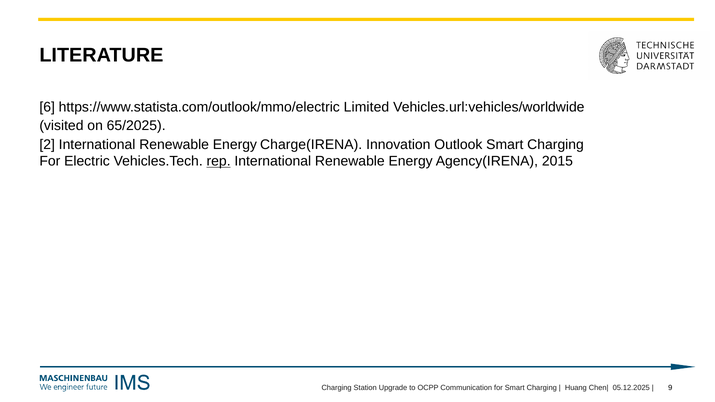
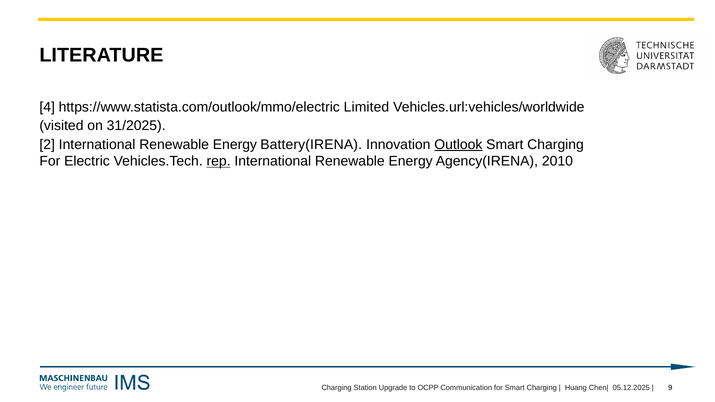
6: 6 -> 4 (47, 107)
65/2025: 65/2025 -> 31/2025 (136, 126)
Charge(IRENA: Charge(IRENA -> Battery(IRENA (311, 145)
Outlook underline: none -> present (458, 145)
2015: 2015 -> 2010 (557, 161)
